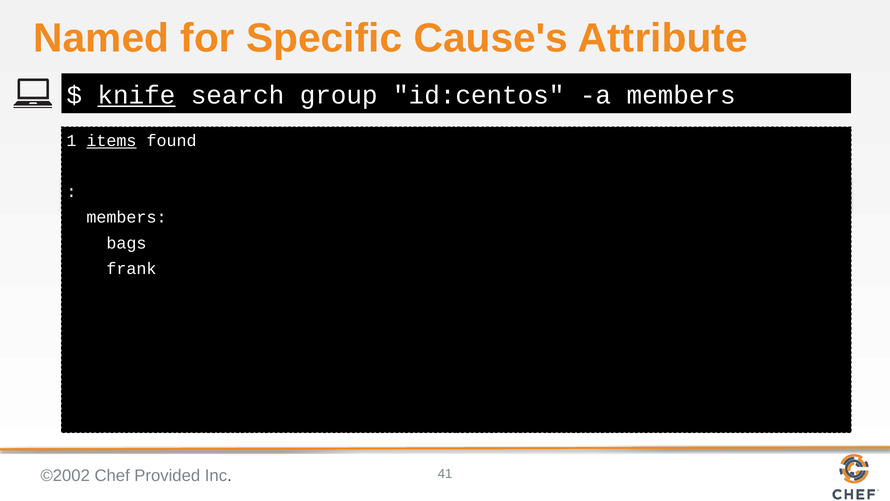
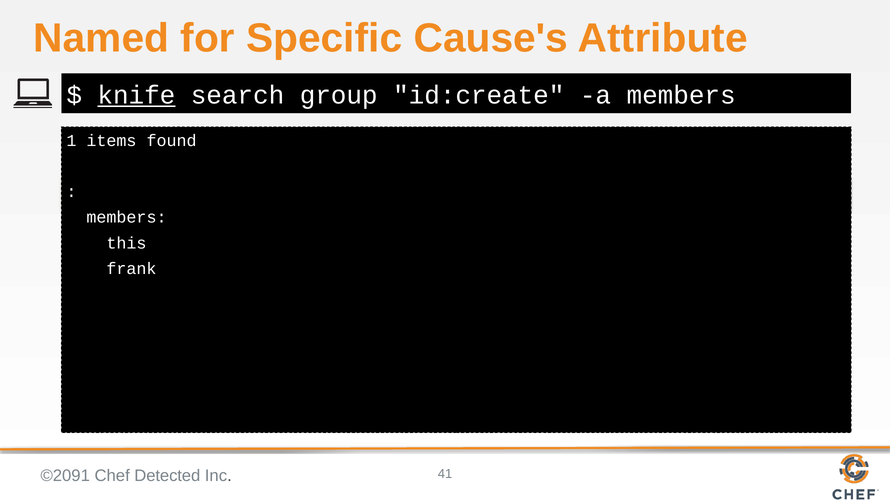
id:centos: id:centos -> id:create (479, 95)
items underline: present -> none (111, 140)
bags: bags -> this (126, 243)
©2002: ©2002 -> ©2091 (65, 476)
Provided: Provided -> Detected (167, 476)
